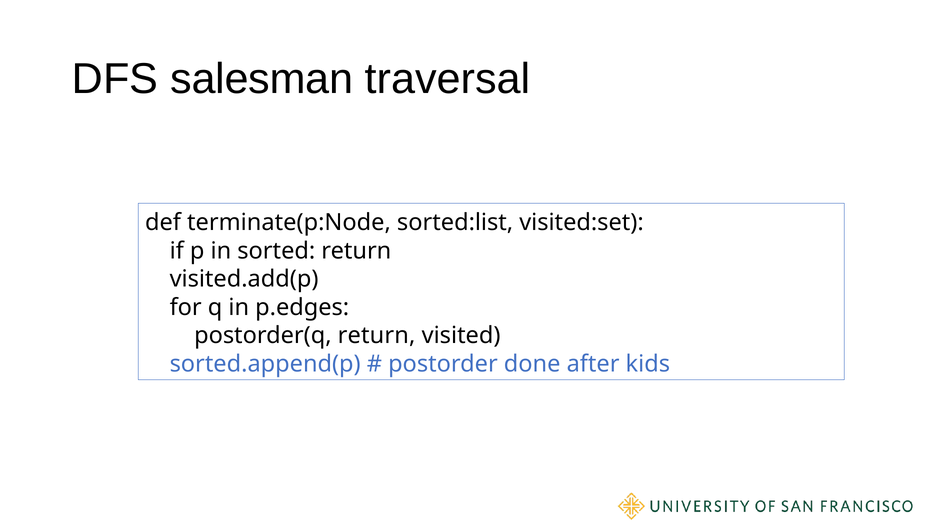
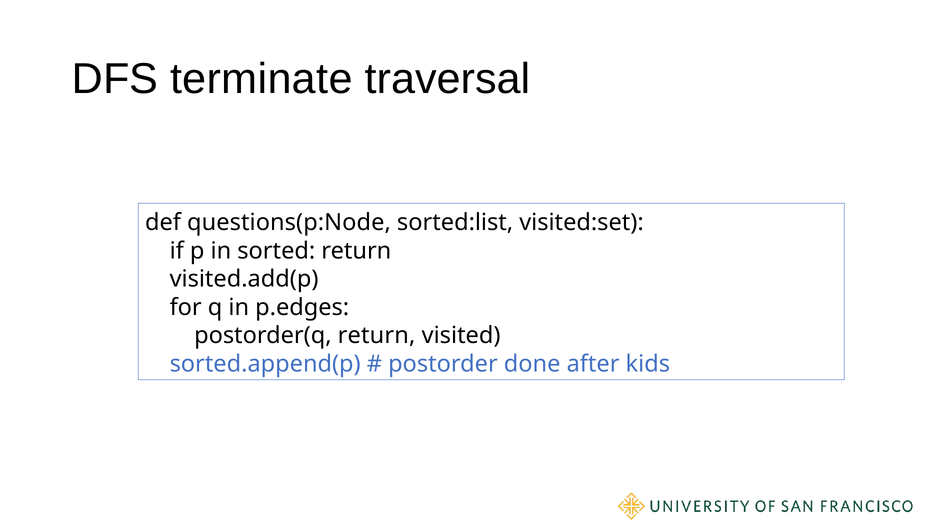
salesman: salesman -> terminate (261, 79)
terminate(p:Node: terminate(p:Node -> questions(p:Node (289, 223)
